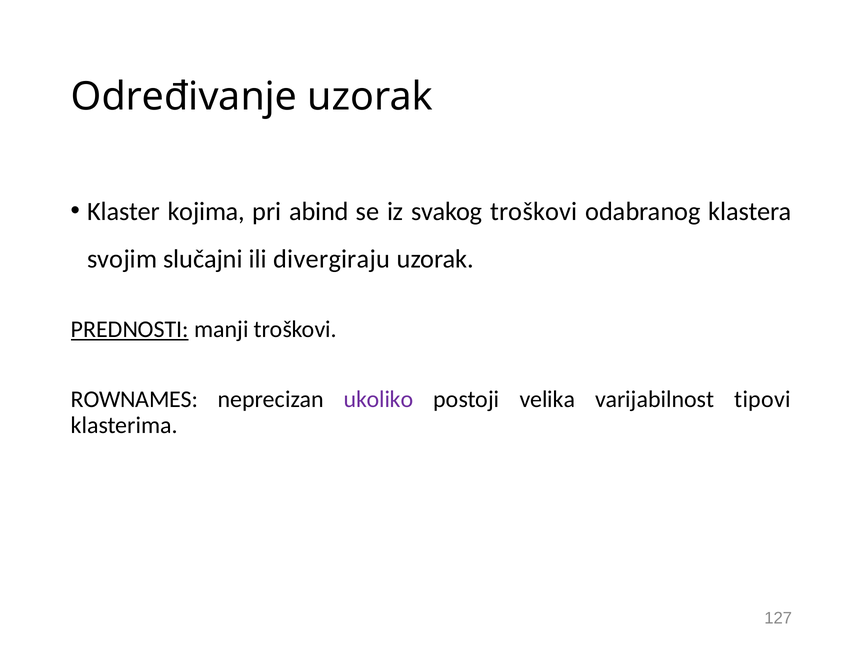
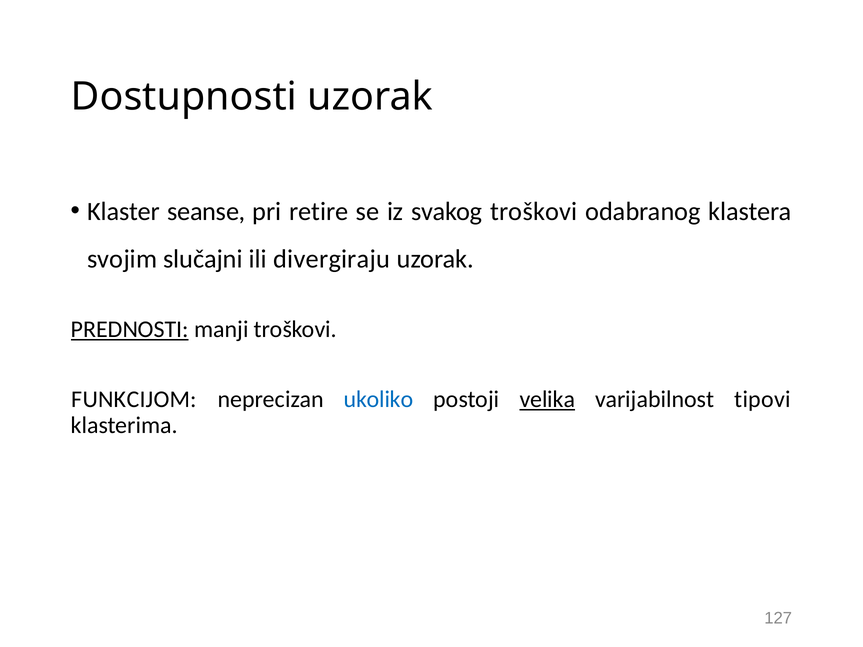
Određivanje: Određivanje -> Dostupnosti (184, 97)
kojima: kojima -> seanse (206, 212)
abind: abind -> retire (319, 212)
ROWNAMES: ROWNAMES -> FUNKCIJOM (134, 399)
ukoliko colour: purple -> blue (379, 399)
velika underline: none -> present (547, 399)
